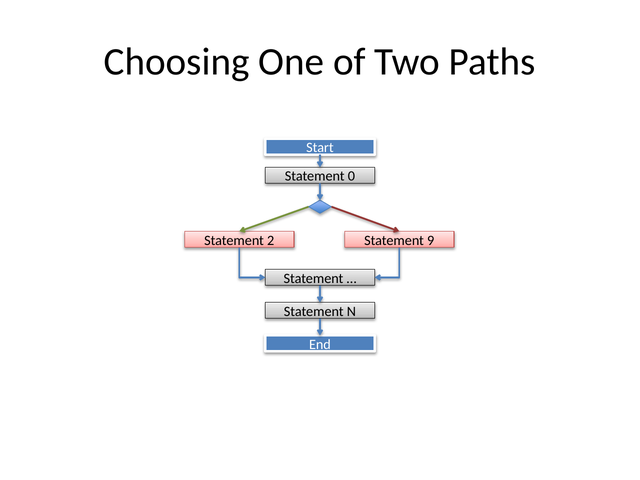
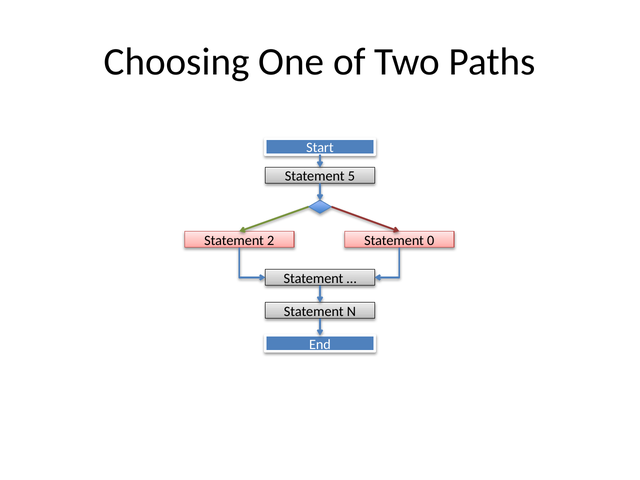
0: 0 -> 5 (351, 176)
9: 9 -> 0 (431, 240)
